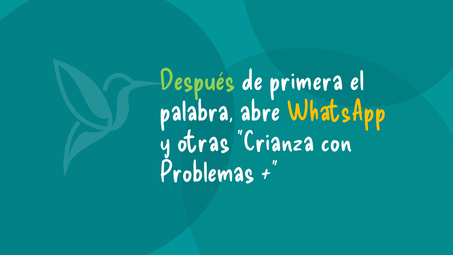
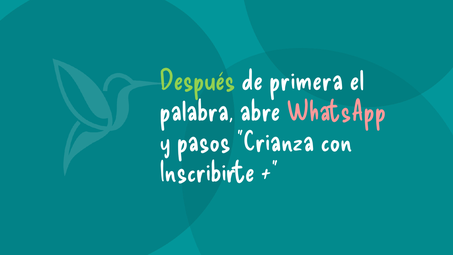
WhatsApp colour: yellow -> pink (336, 111)
otras: otras -> pasos (204, 142)
Problemas: Problemas -> Inscribirte (207, 172)
